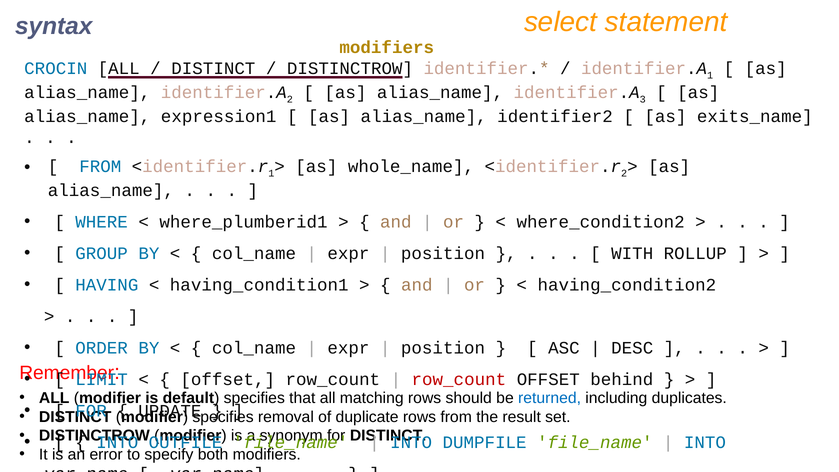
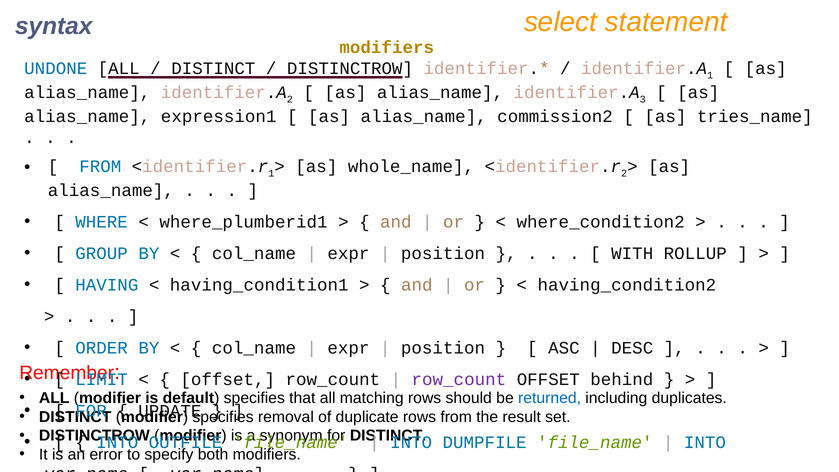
CROCIN: CROCIN -> UNDONE (56, 69)
identifier2: identifier2 -> commission2 (555, 116)
exits_name: exits_name -> tries_name (755, 116)
row_count colour: red -> purple (459, 379)
